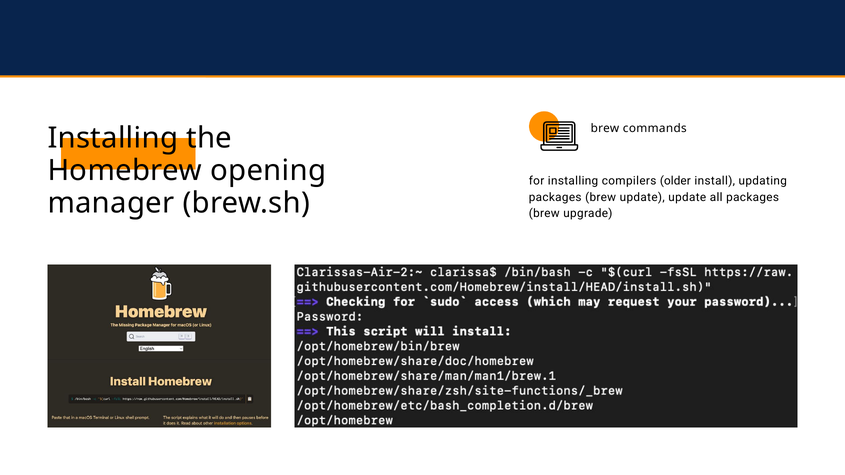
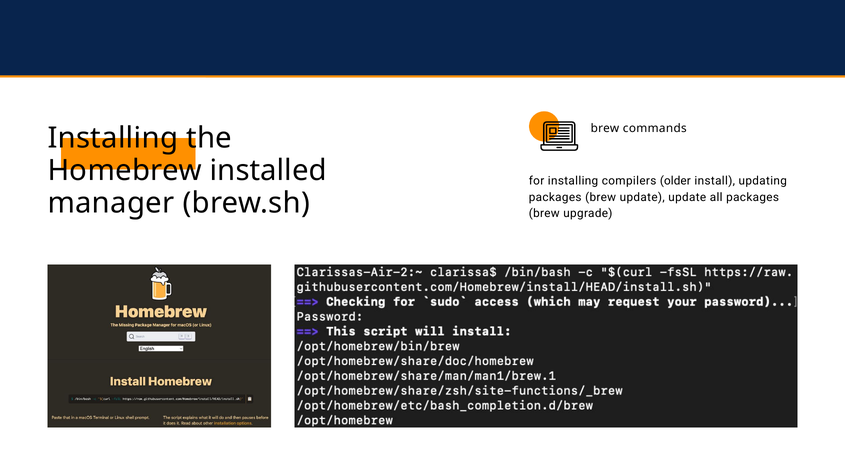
opening: opening -> installed (268, 171)
